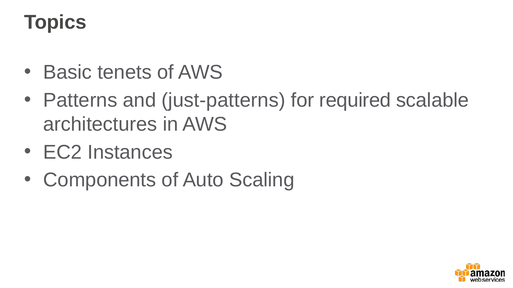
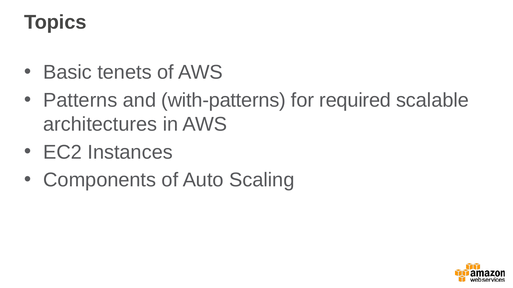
just-patterns: just-patterns -> with-patterns (224, 101)
